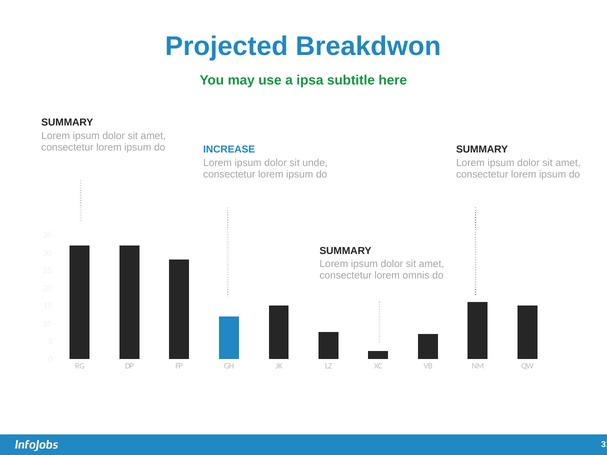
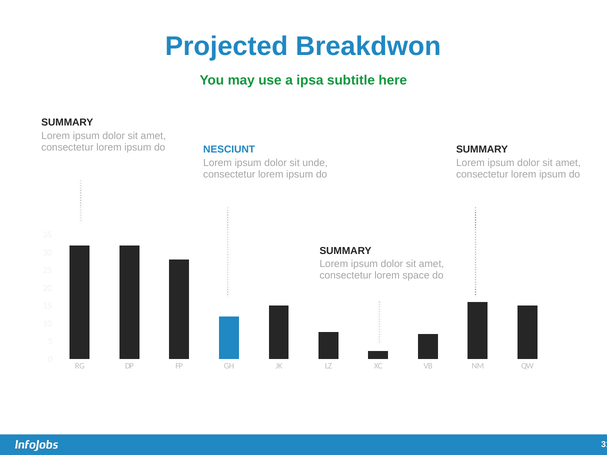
INCREASE: INCREASE -> NESCIUNT (229, 150)
omnis: omnis -> space (416, 276)
